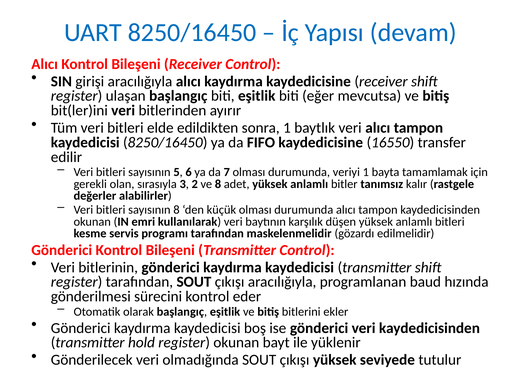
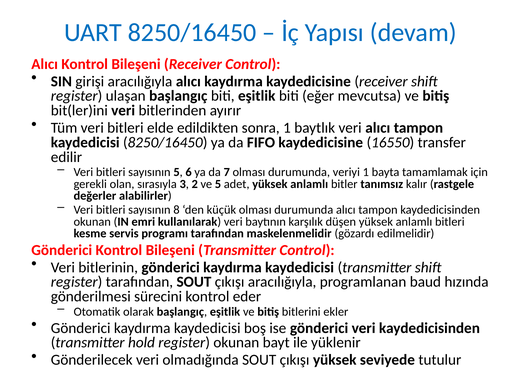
ve 8: 8 -> 5 (218, 184)
